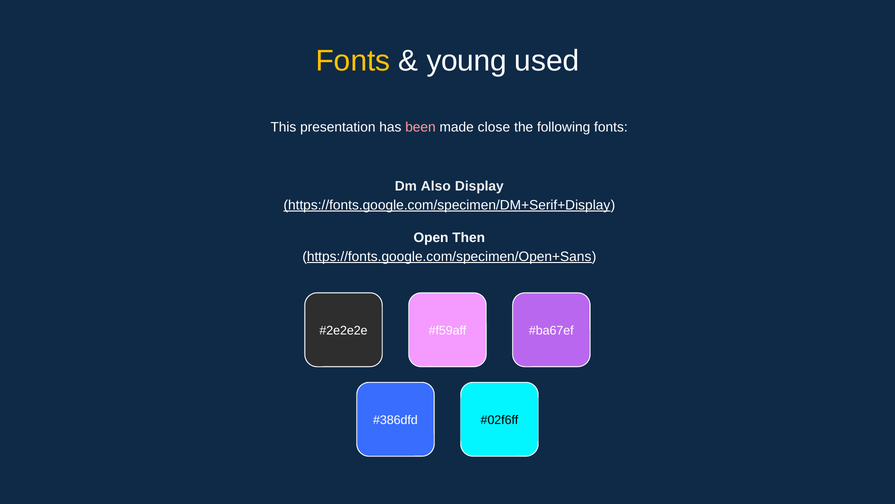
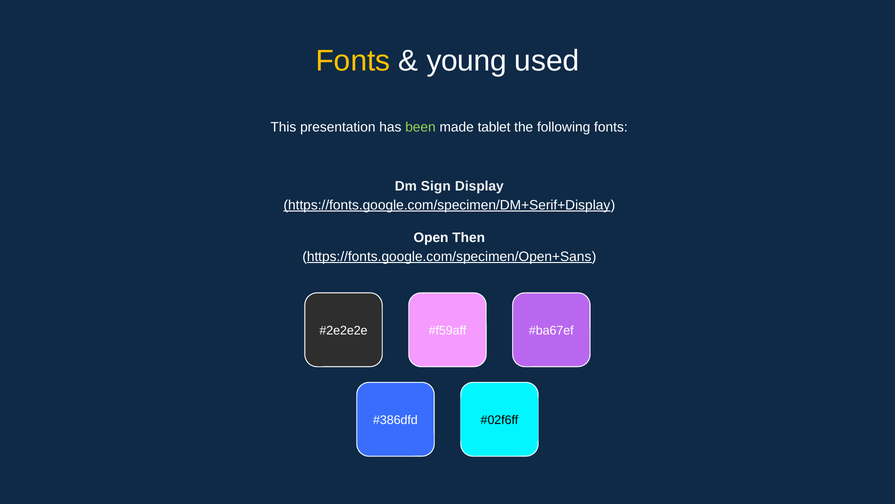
been colour: pink -> light green (420, 127)
close: close -> tablet (494, 127)
Also: Also -> Sign (436, 186)
